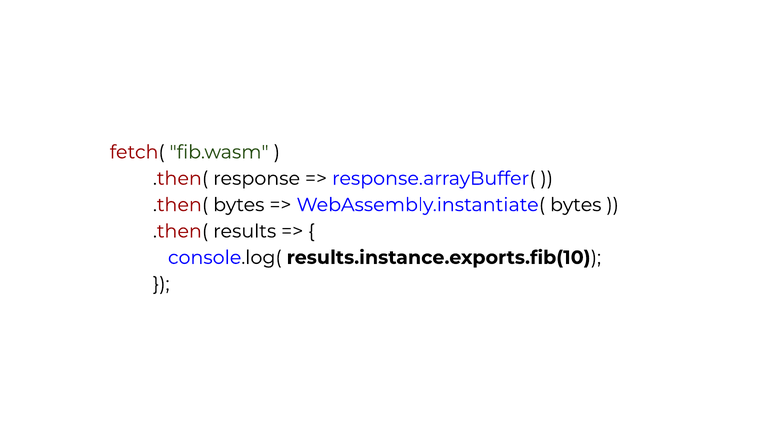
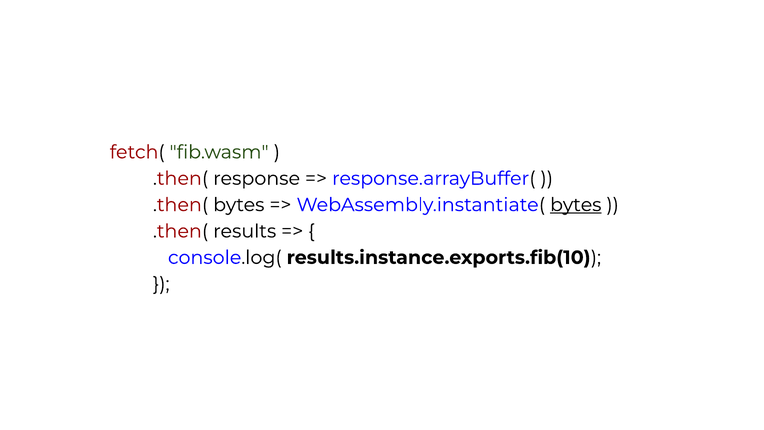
bytes underline: none -> present (576, 205)
